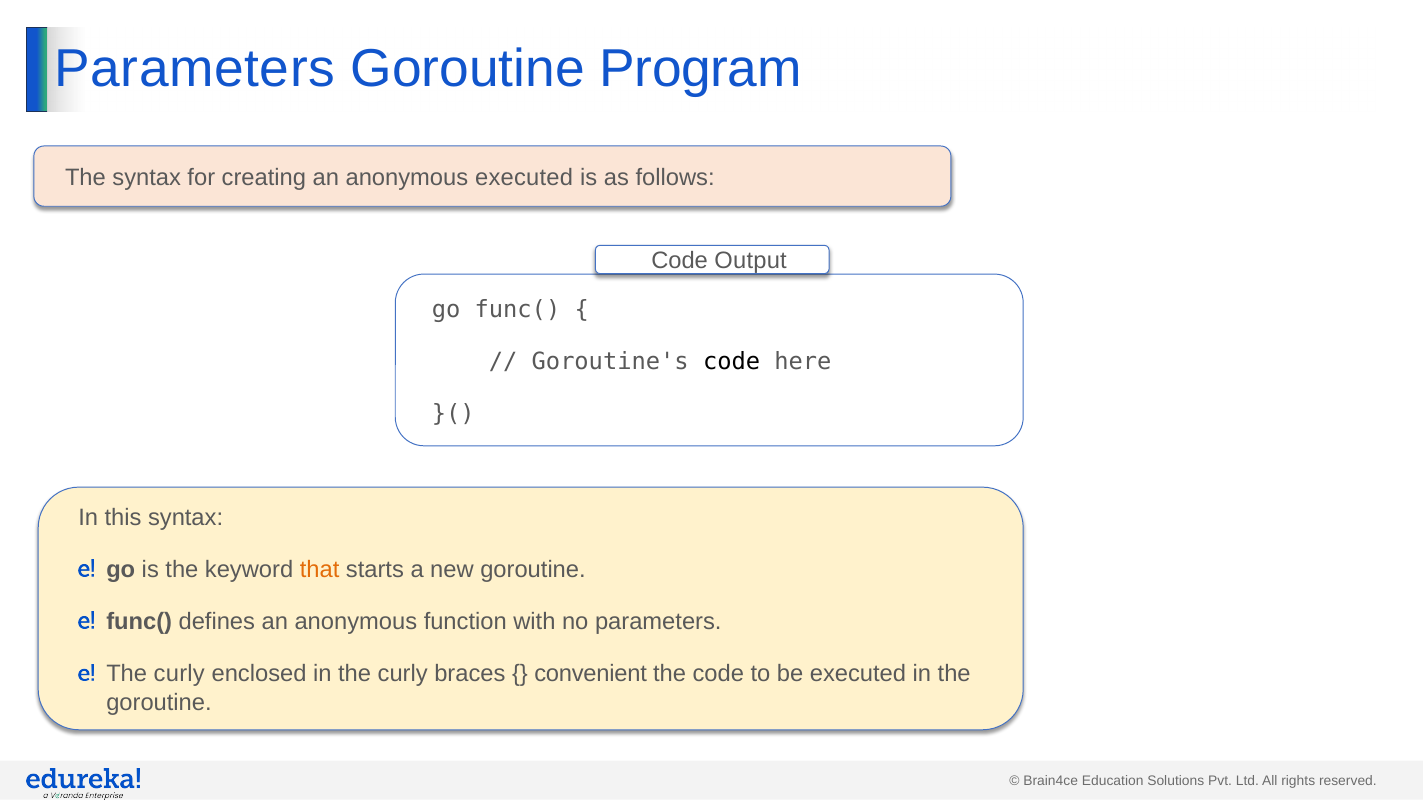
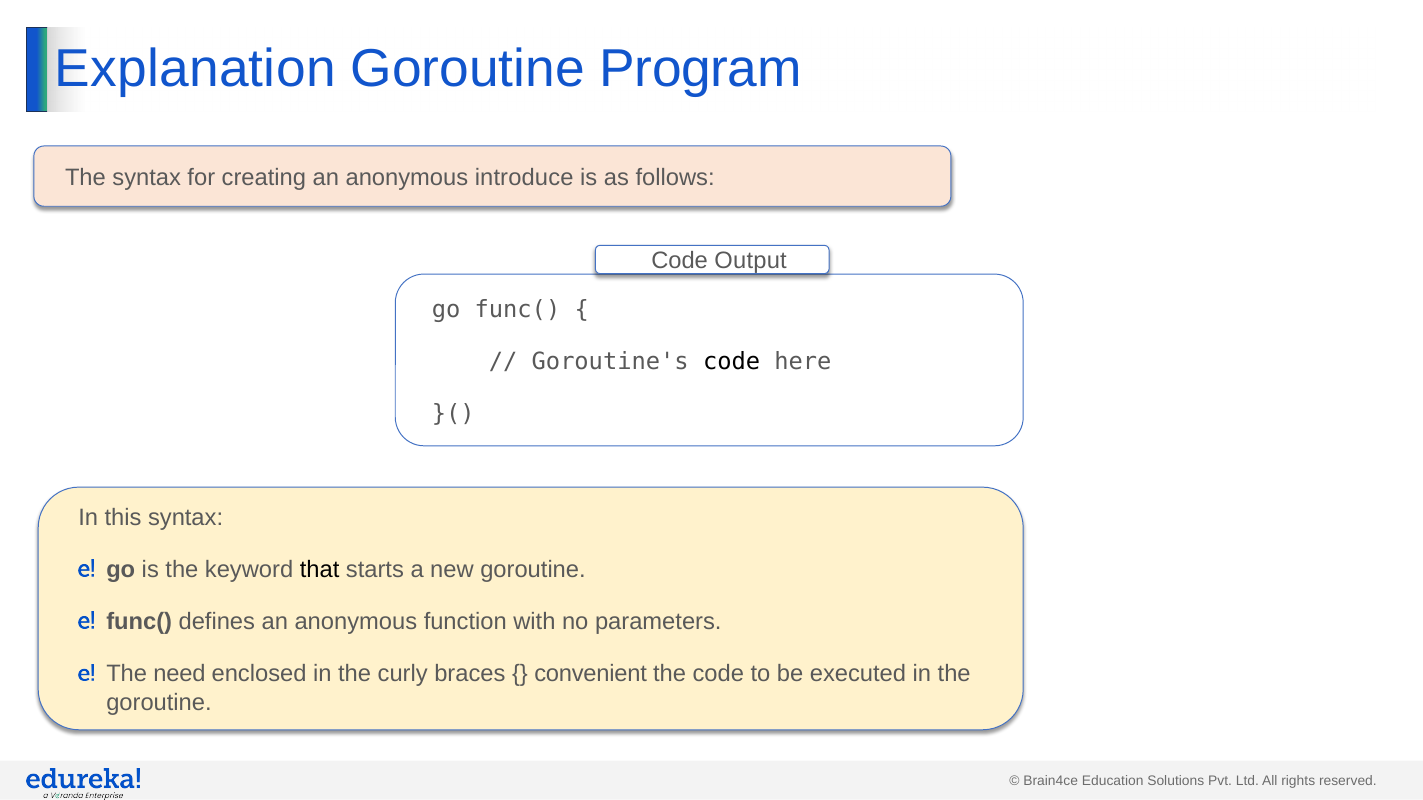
Parameters: Parameters -> Explanation (195, 69)
anonymous executed: executed -> introduce (524, 178)
that colour: orange -> black (320, 570)
curly: curly -> need (179, 675)
